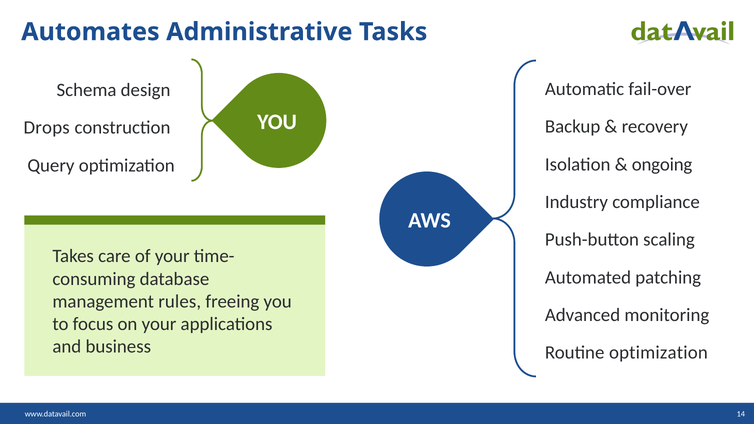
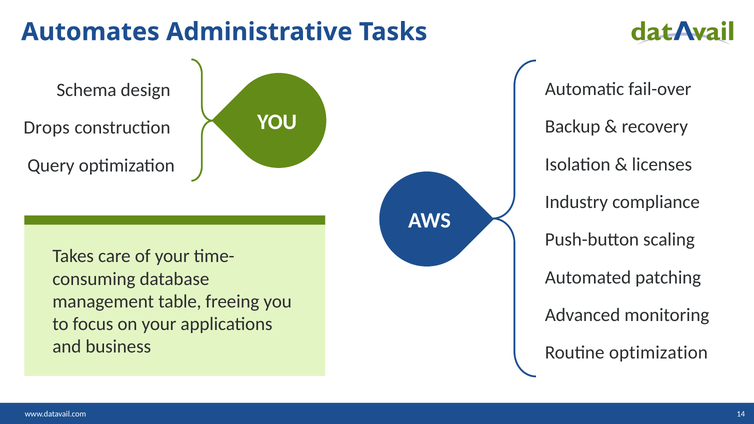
ongoing: ongoing -> licenses (662, 164)
rules: rules -> table (180, 302)
